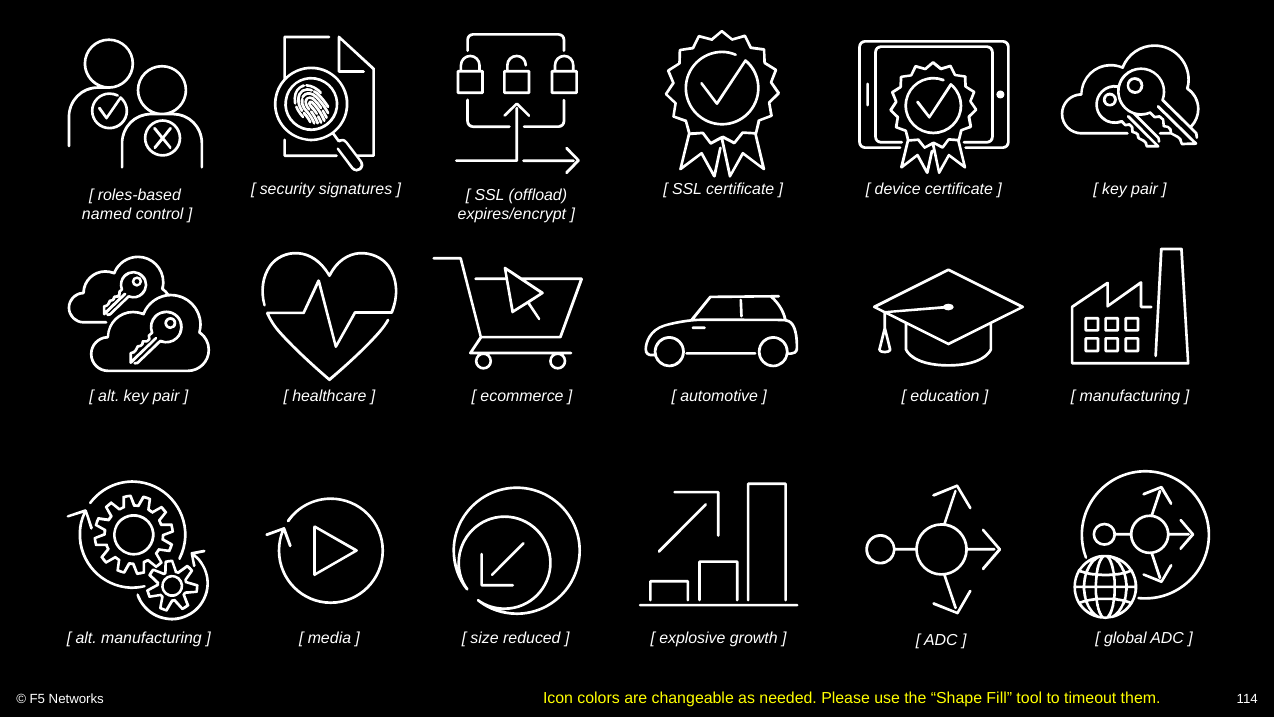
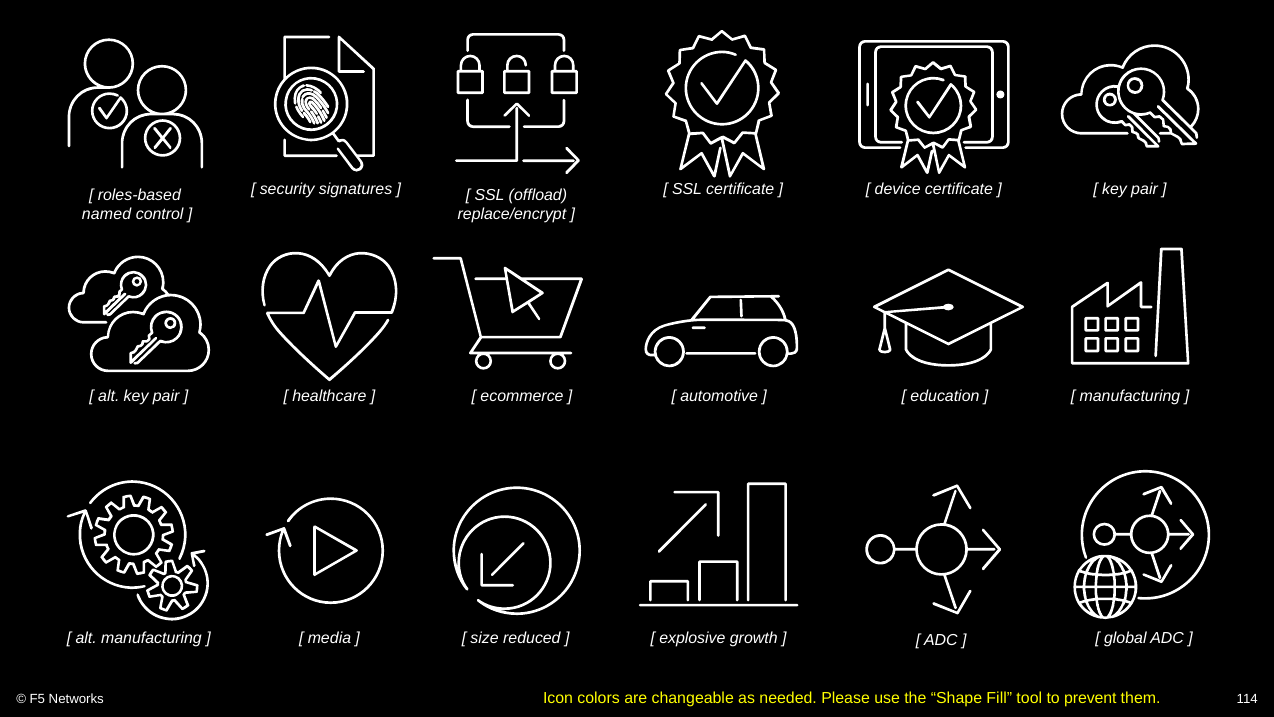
expires/encrypt: expires/encrypt -> replace/encrypt (512, 215)
timeout: timeout -> prevent (1090, 698)
